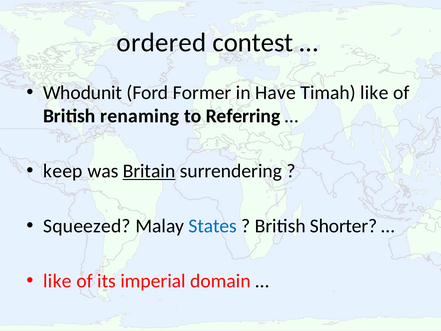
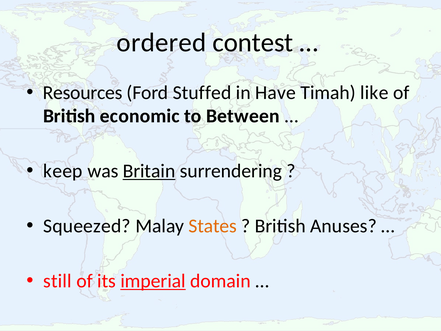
Whodunit: Whodunit -> Resources (83, 93)
Former: Former -> Stuffed (202, 93)
renaming: renaming -> economic (140, 116)
Referring: Referring -> Between (243, 116)
States colour: blue -> orange (213, 226)
Shorter: Shorter -> Anuses (343, 226)
like: like -> still (57, 281)
imperial underline: none -> present (153, 281)
